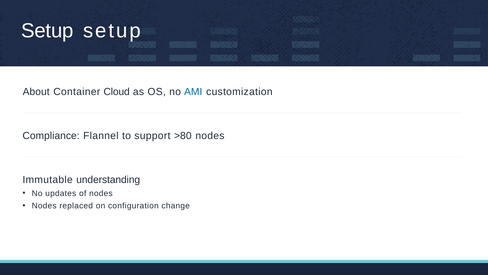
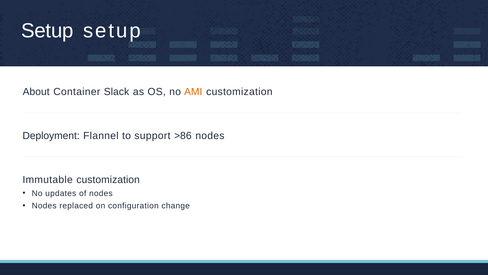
Cloud: Cloud -> Slack (117, 92)
AMI colour: blue -> orange (193, 92)
Compliance: Compliance -> Deployment (51, 136)
>80: >80 -> >86 (183, 136)
Immutable understanding: understanding -> customization (108, 180)
